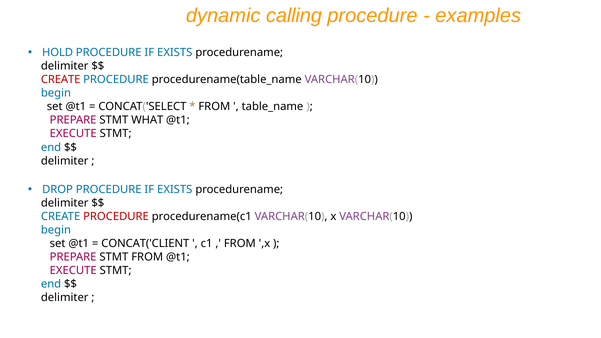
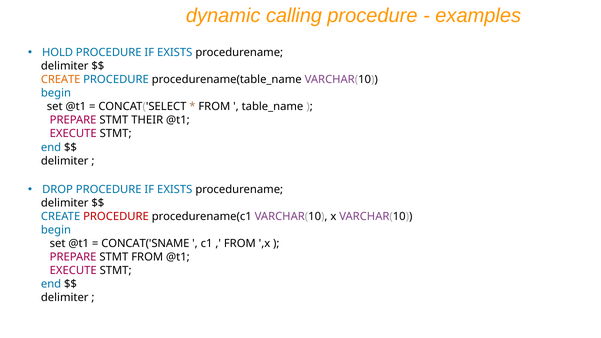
CREATE colour: red -> orange (61, 80)
WHAT: WHAT -> THEIR (147, 120)
CONCAT('CLIENT: CONCAT('CLIENT -> CONCAT('SNAME (145, 244)
